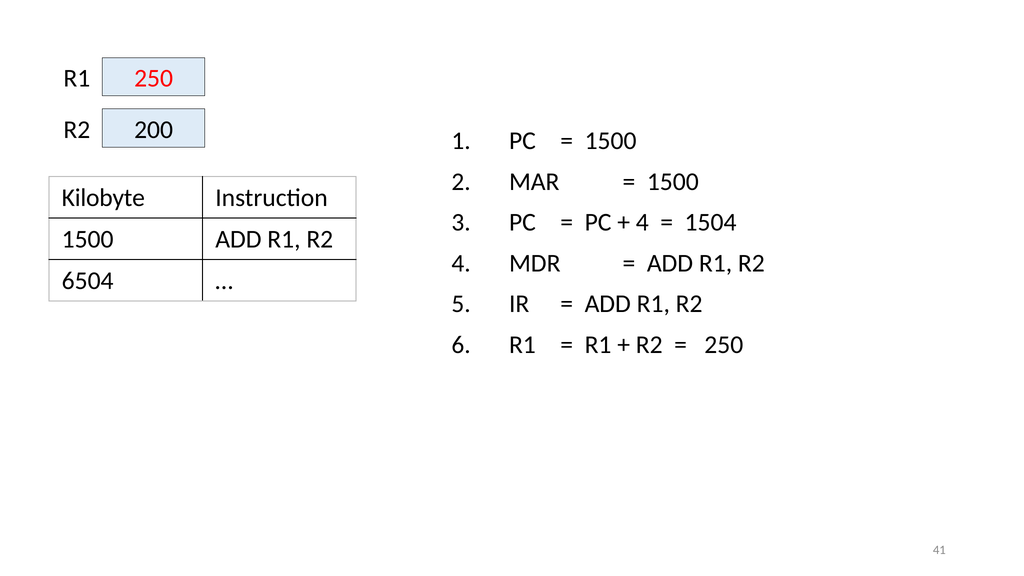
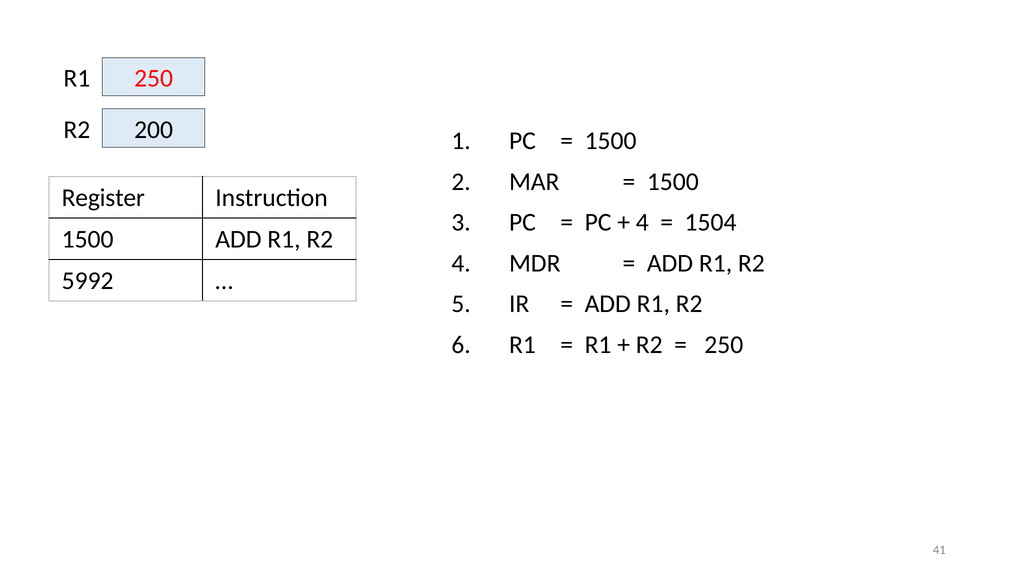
Kilobyte: Kilobyte -> Register (103, 198)
6504: 6504 -> 5992 (88, 281)
